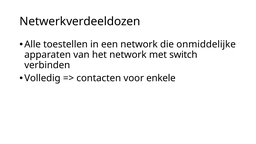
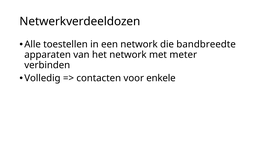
onmiddelijke: onmiddelijke -> bandbreedte (206, 44)
switch: switch -> meter (183, 55)
